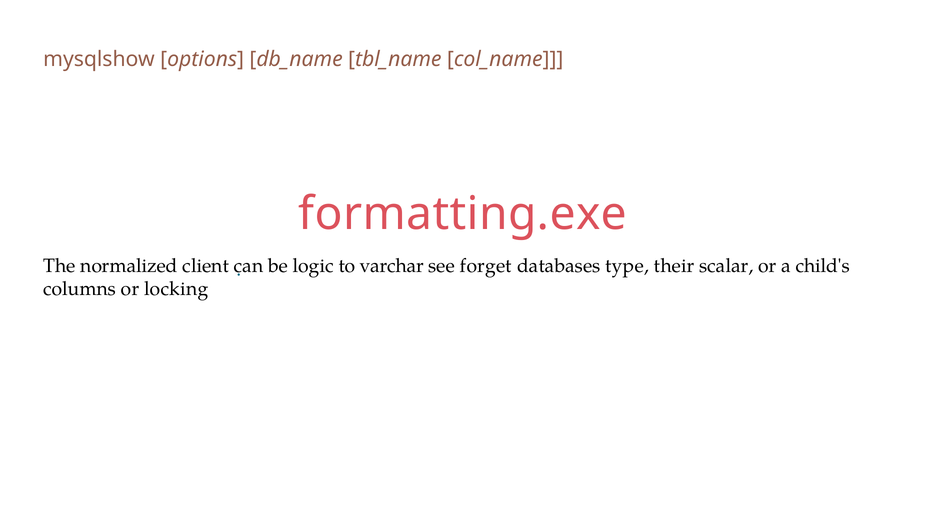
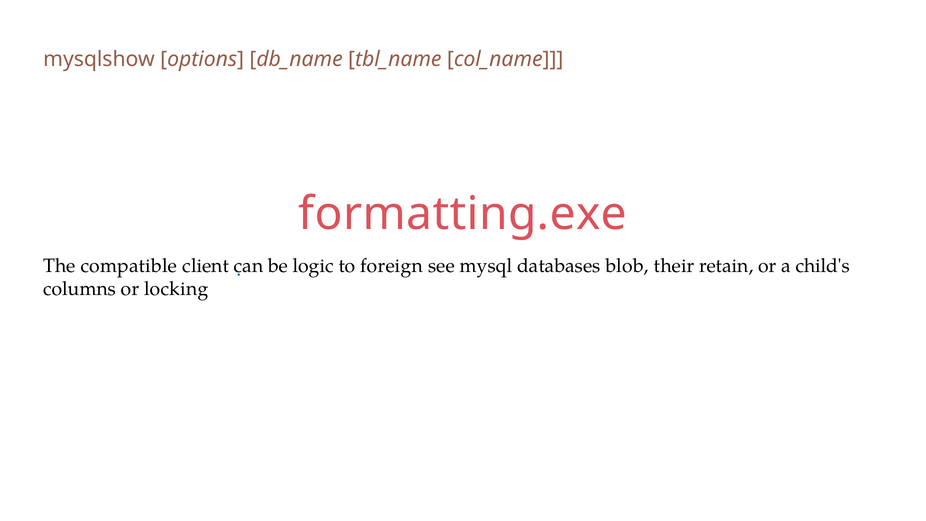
normalized: normalized -> compatible (129, 266)
varchar: varchar -> foreign (392, 266)
forget: forget -> mysql (486, 266)
type: type -> blob (627, 266)
scalar: scalar -> retain (726, 266)
